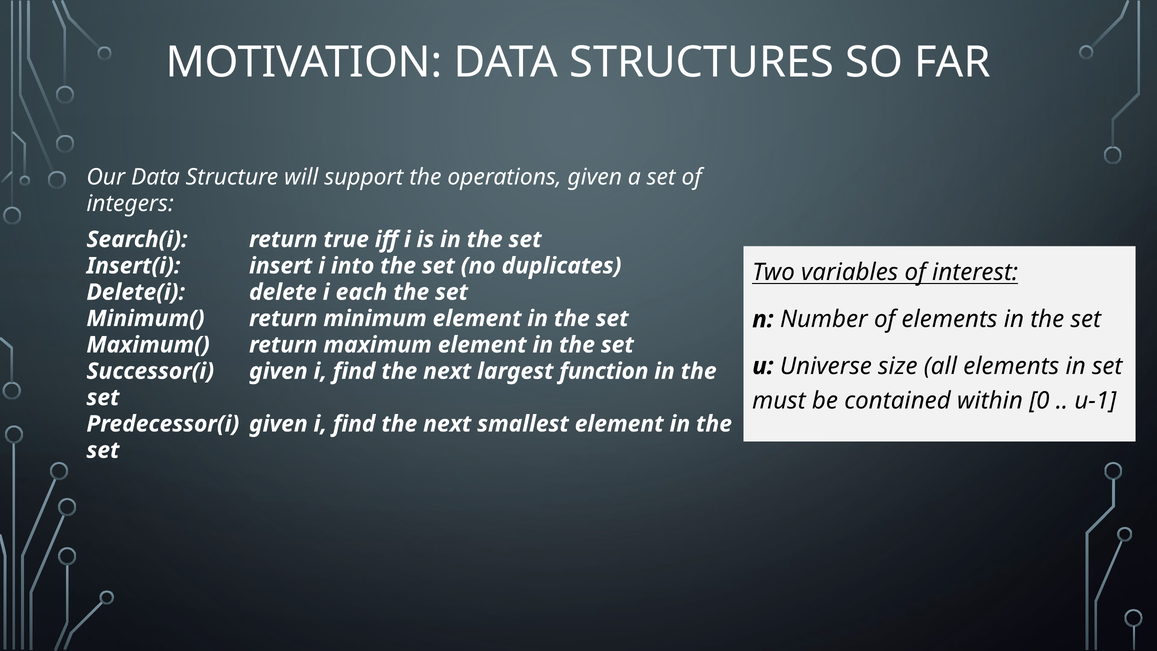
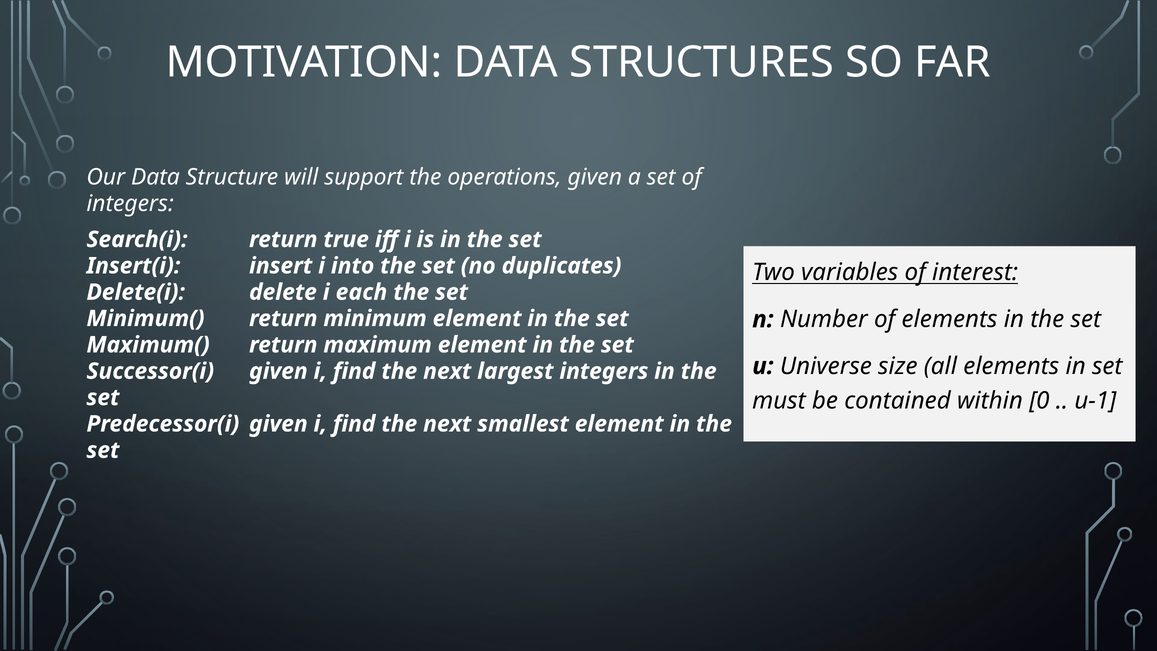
largest function: function -> integers (604, 371)
